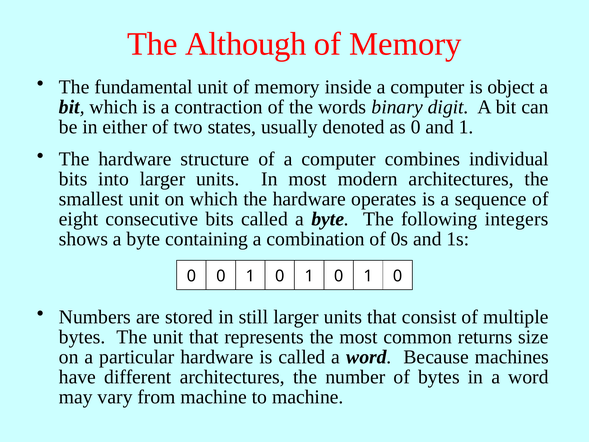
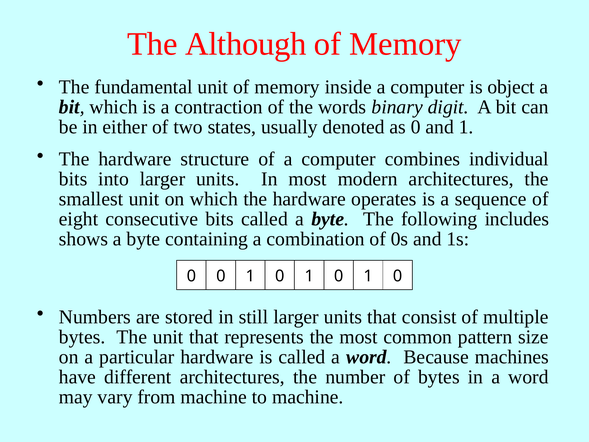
integers: integers -> includes (517, 219)
returns: returns -> pattern (485, 337)
